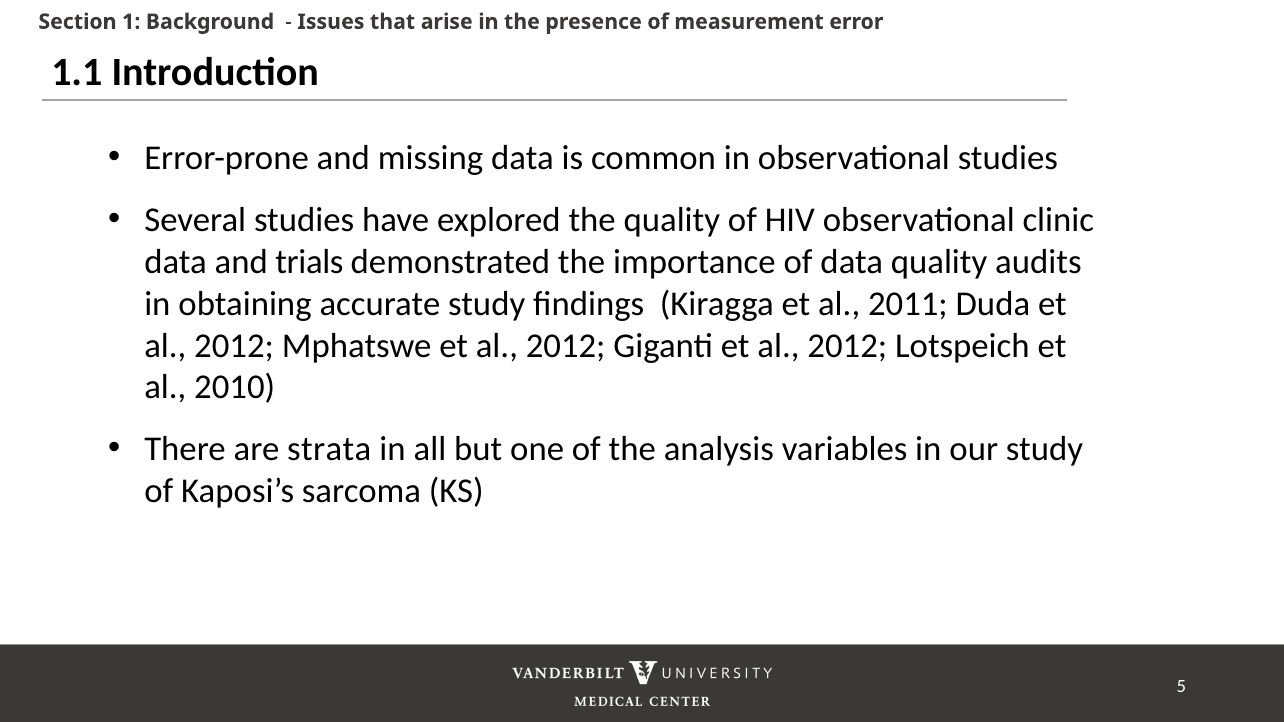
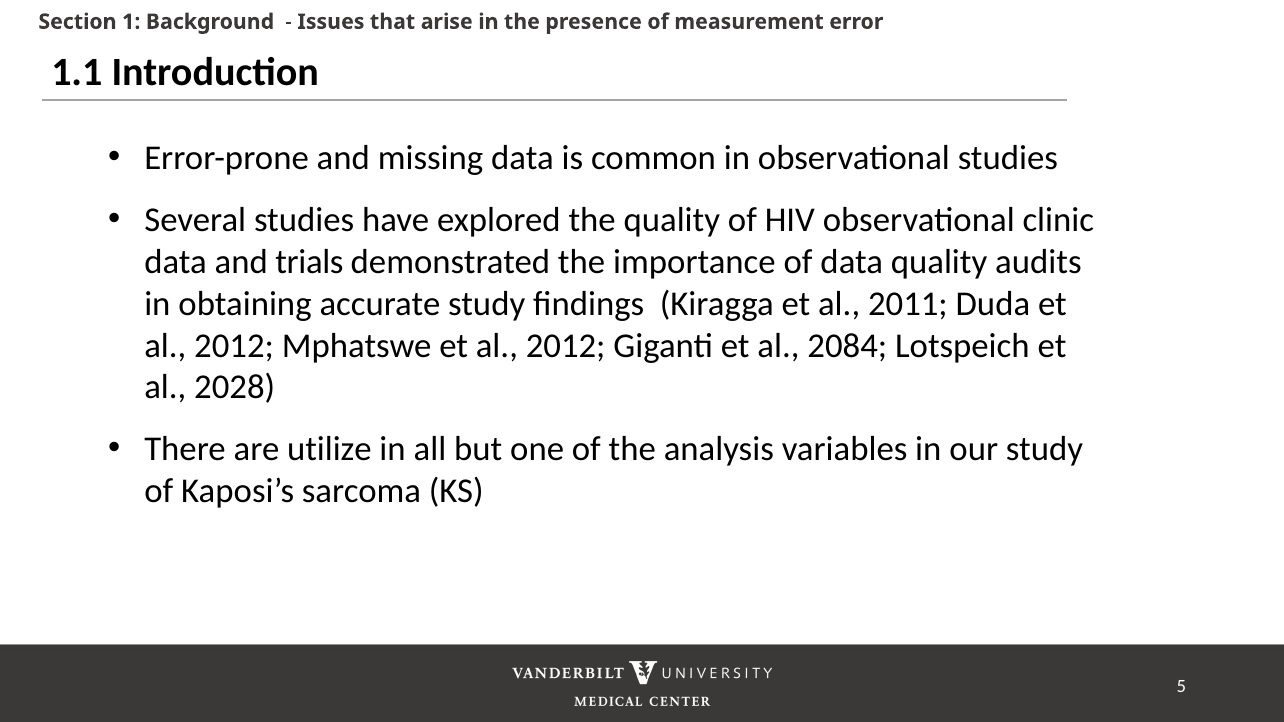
Giganti et al 2012: 2012 -> 2084 (847, 346)
2010: 2010 -> 2028 (235, 388)
strata: strata -> utilize (329, 449)
